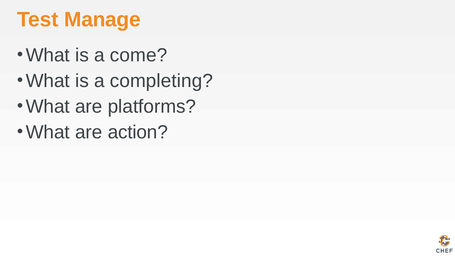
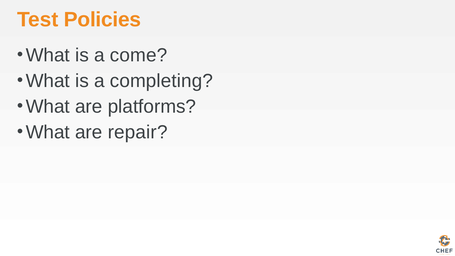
Manage: Manage -> Policies (102, 20)
action: action -> repair (138, 132)
